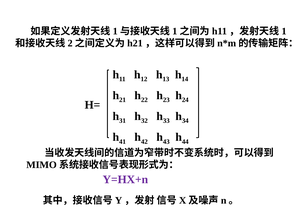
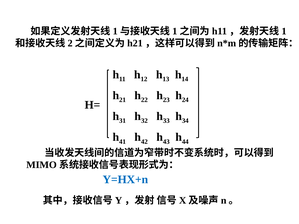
Y=HX+n colour: purple -> blue (125, 180)
